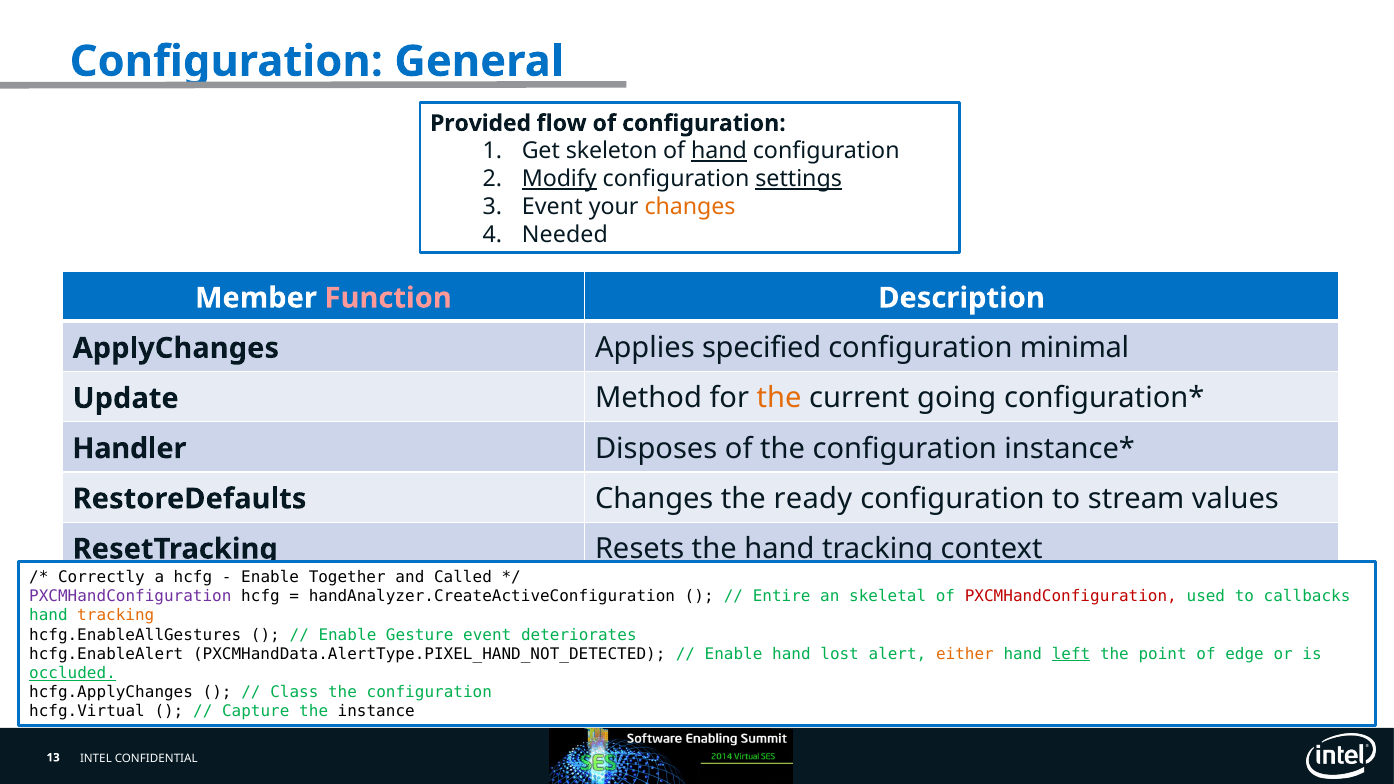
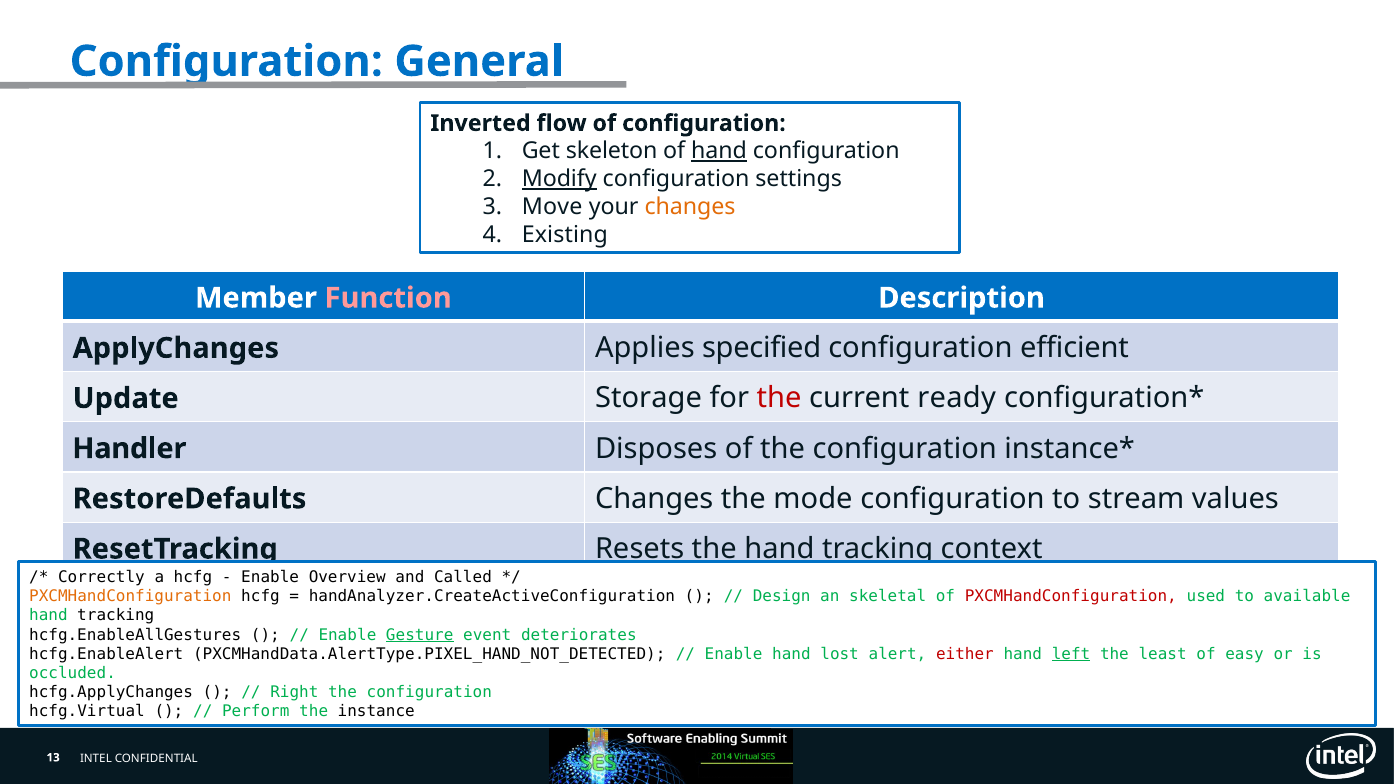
Provided: Provided -> Inverted (480, 123)
settings underline: present -> none (799, 179)
Event: Event -> Move (552, 207)
Needed: Needed -> Existing (565, 235)
minimal: minimal -> efficient (1074, 348)
Method: Method -> Storage (648, 398)
the colour: orange -> red (779, 398)
going: going -> ready (957, 398)
ready: ready -> mode (813, 499)
Together: Together -> Overview (347, 577)
PXCMHandConfiguration colour: purple -> orange (130, 597)
Entire: Entire -> Design (782, 597)
callbacks: callbacks -> available (1307, 597)
tracking colour: orange -> black (116, 616)
Gesture underline: none -> present (420, 635)
either colour: orange -> red (965, 654)
point: point -> least (1163, 654)
edge: edge -> easy (1245, 654)
occluded underline: present -> none (73, 673)
Class: Class -> Right (294, 692)
Capture: Capture -> Perform (256, 712)
